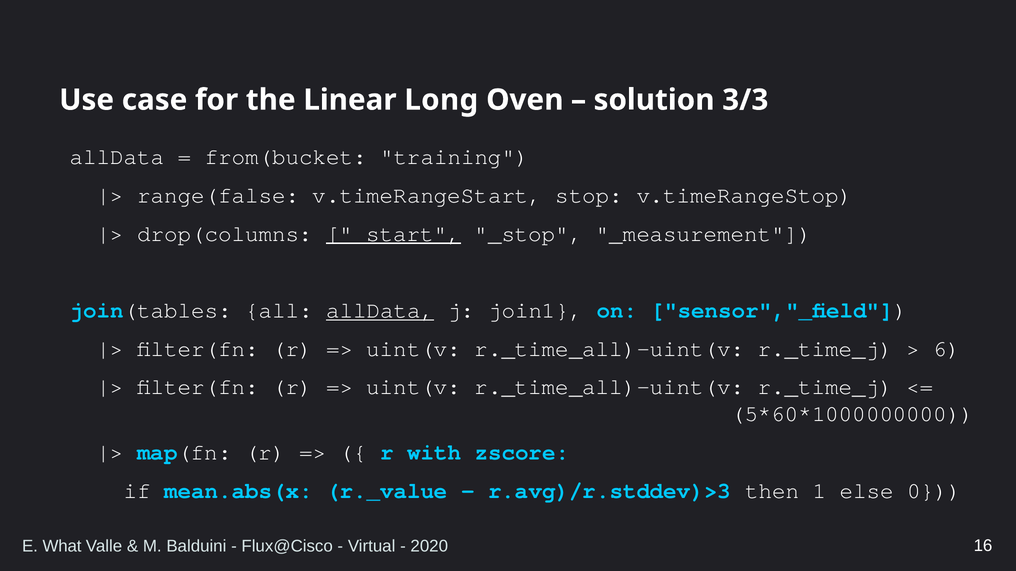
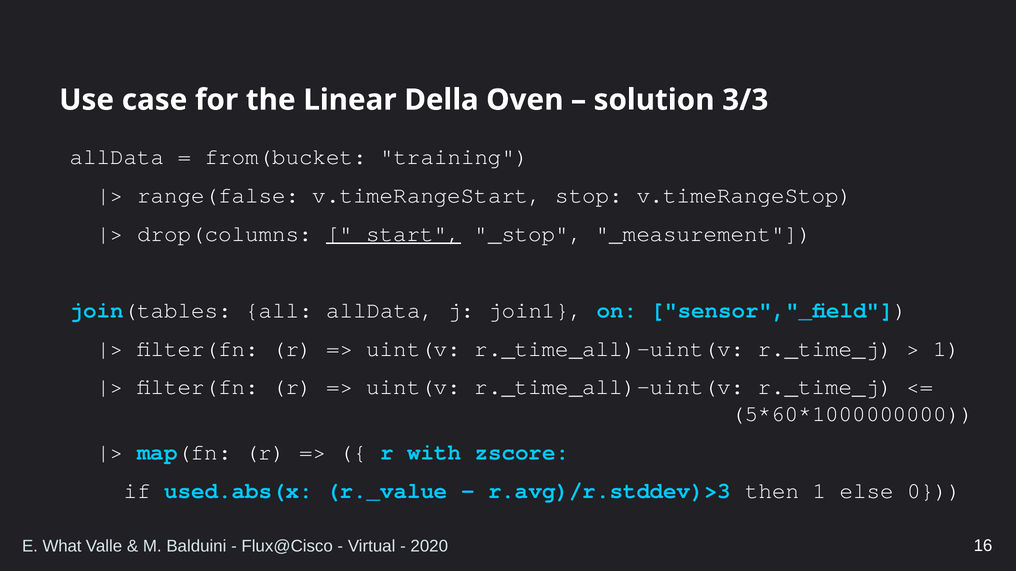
Long: Long -> Della (441, 100)
allData underline: present -> none (380, 311)
6: 6 -> 1 (947, 349)
mean.abs(x: mean.abs(x -> used.abs(x (238, 491)
